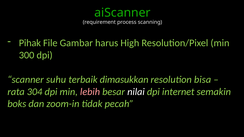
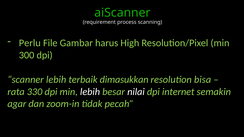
Pihak: Pihak -> Perlu (30, 43)
scanner suhu: suhu -> lebih (56, 80)
304: 304 -> 330 (35, 92)
lebih colour: pink -> white (90, 92)
boks: boks -> agar (17, 104)
